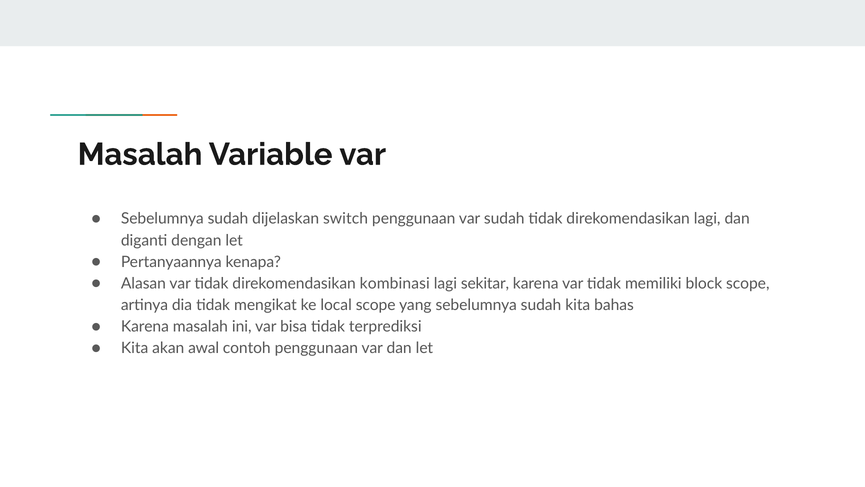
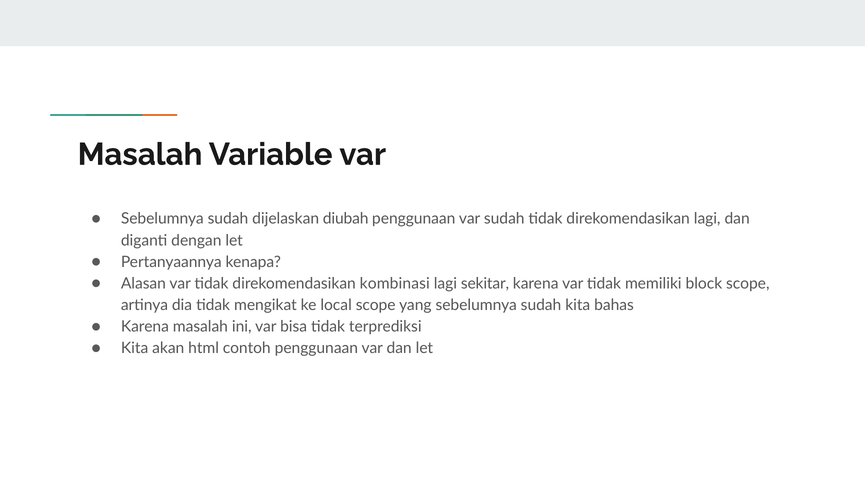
switch: switch -> diubah (346, 219)
awal: awal -> html (204, 348)
